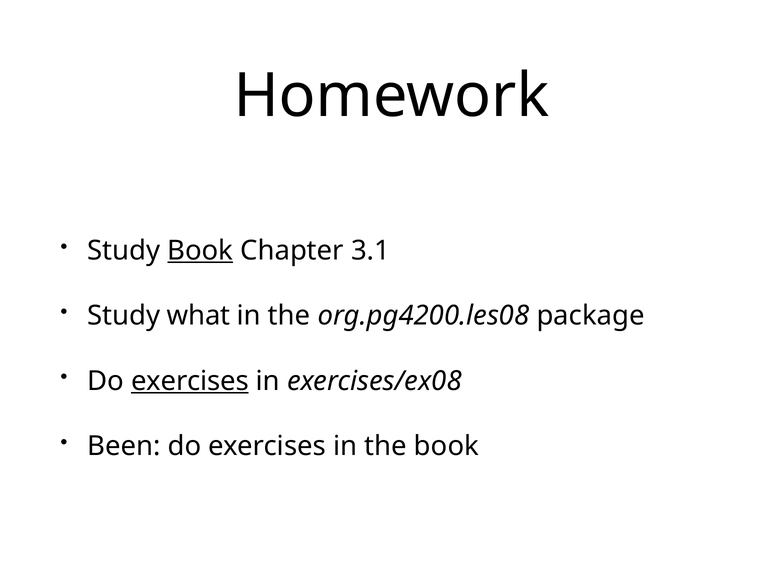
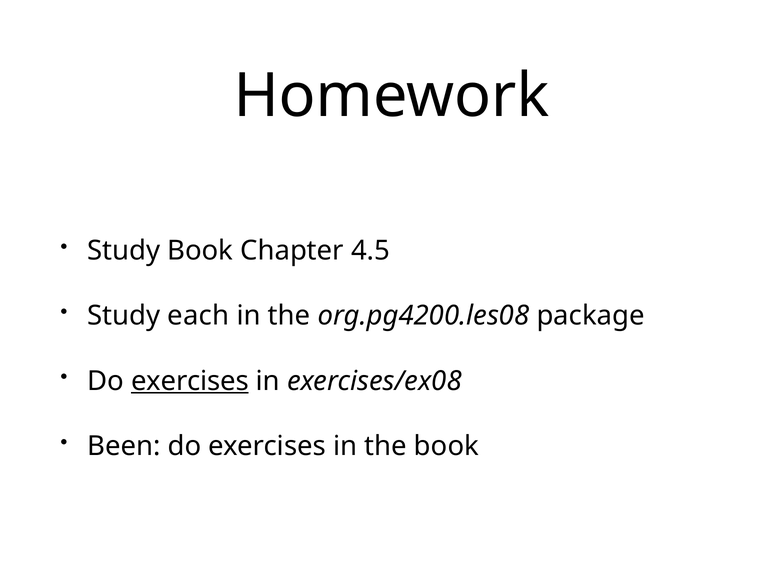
Book underline: present -> none (200, 250)
3.1: 3.1 -> 4.5 (370, 250)
what: what -> each (198, 315)
